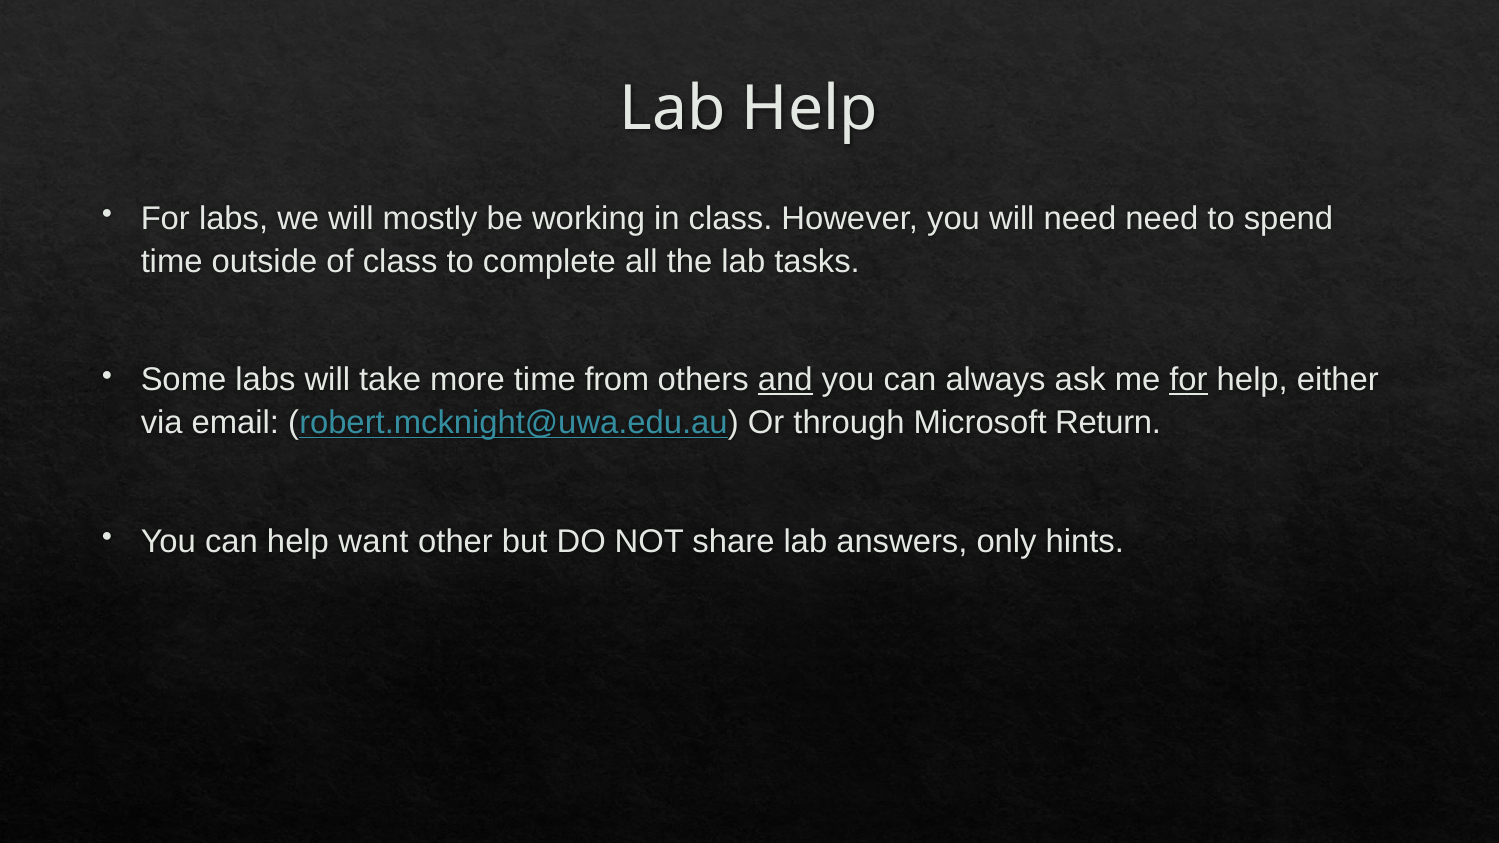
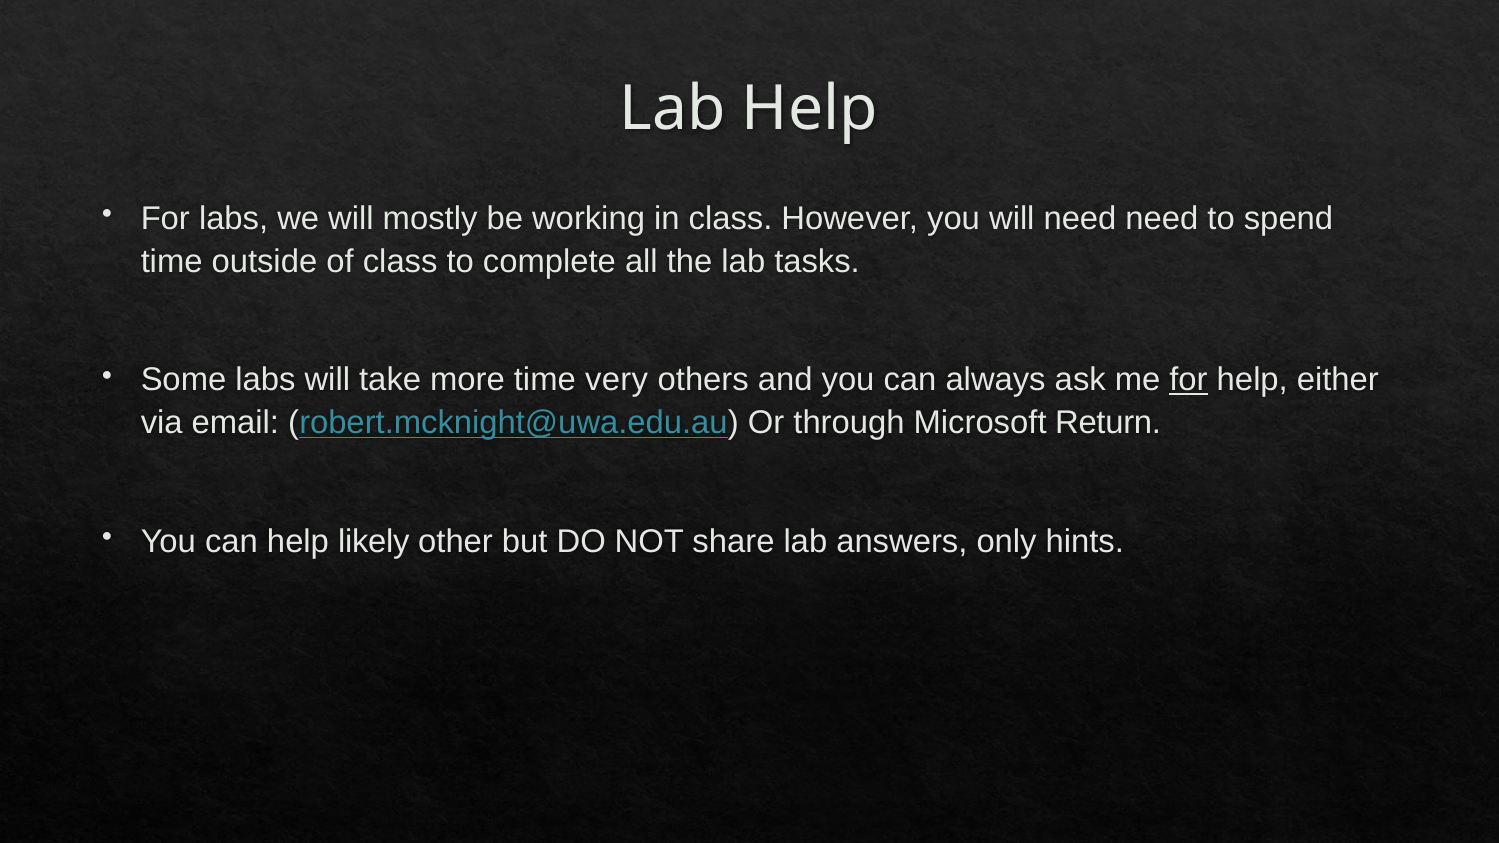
from: from -> very (617, 380)
and underline: present -> none (785, 380)
want: want -> likely (374, 542)
